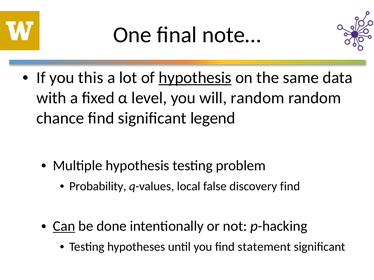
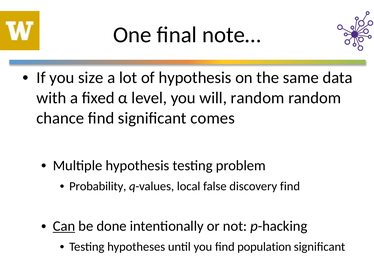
this: this -> size (91, 78)
hypothesis underline: present -> none (195, 78)
legend: legend -> comes (213, 118)
statement: statement -> population (264, 247)
